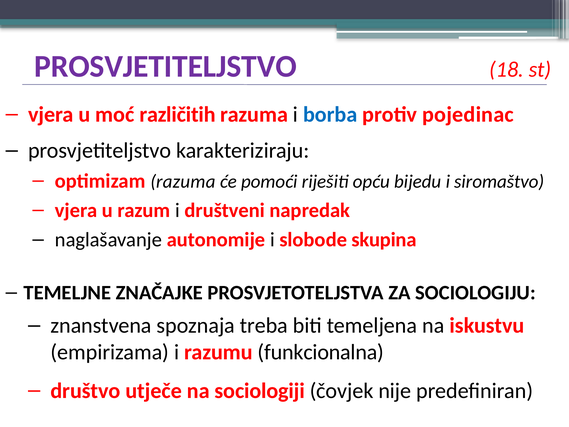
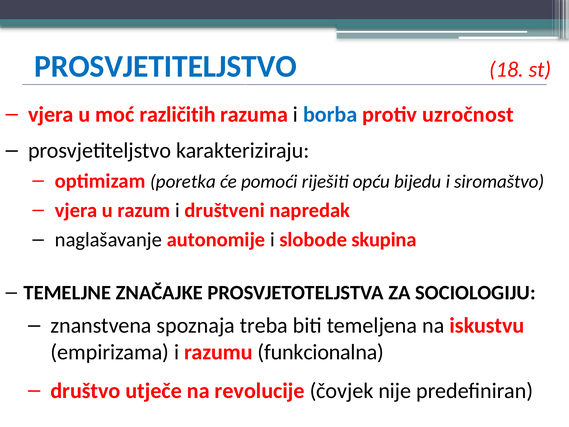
PROSVJETITELJSTVO colour: purple -> blue (165, 66)
pojedinac: pojedinac -> uzročnost (468, 114)
optimizam razuma: razuma -> poretka (183, 181)
sociologiji: sociologiji -> revolucije (260, 390)
